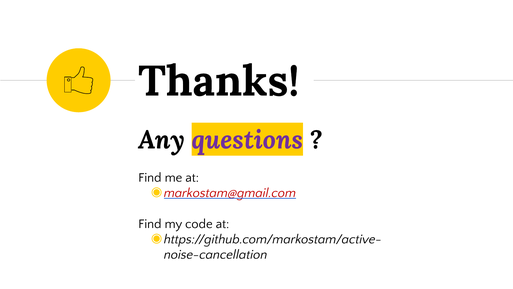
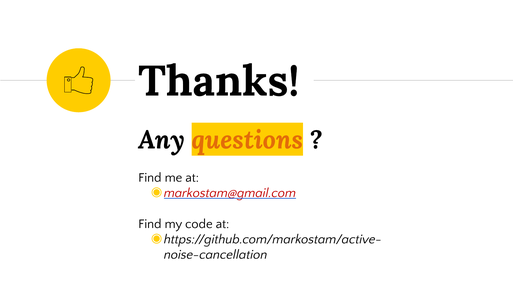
questions colour: purple -> orange (247, 140)
